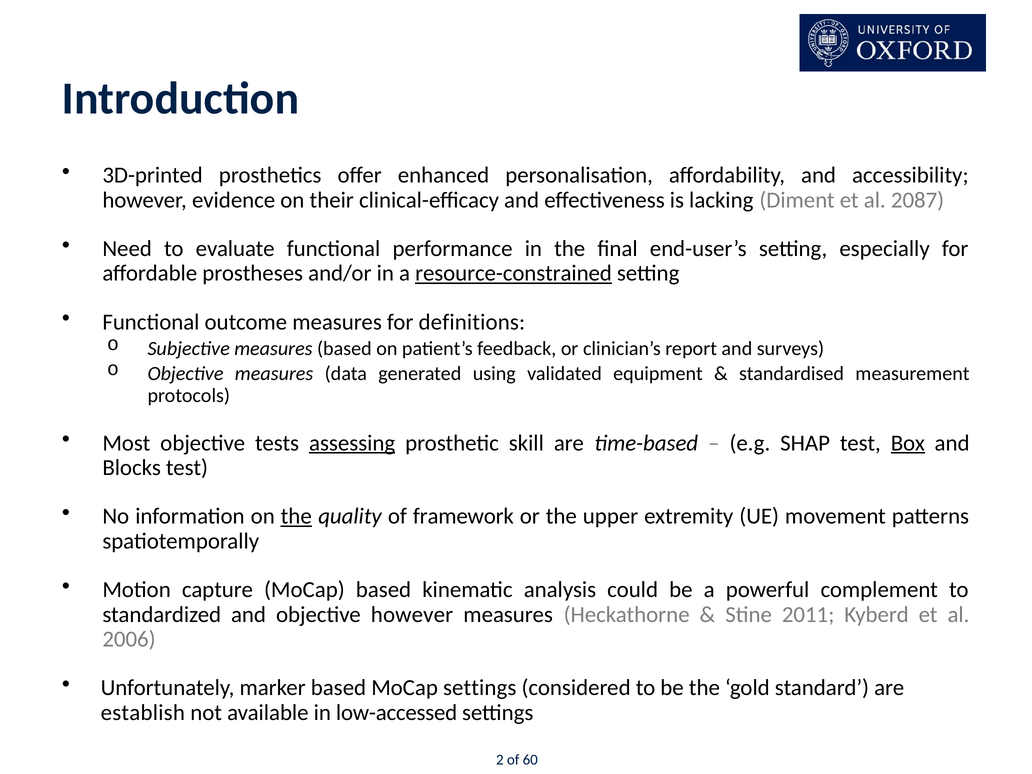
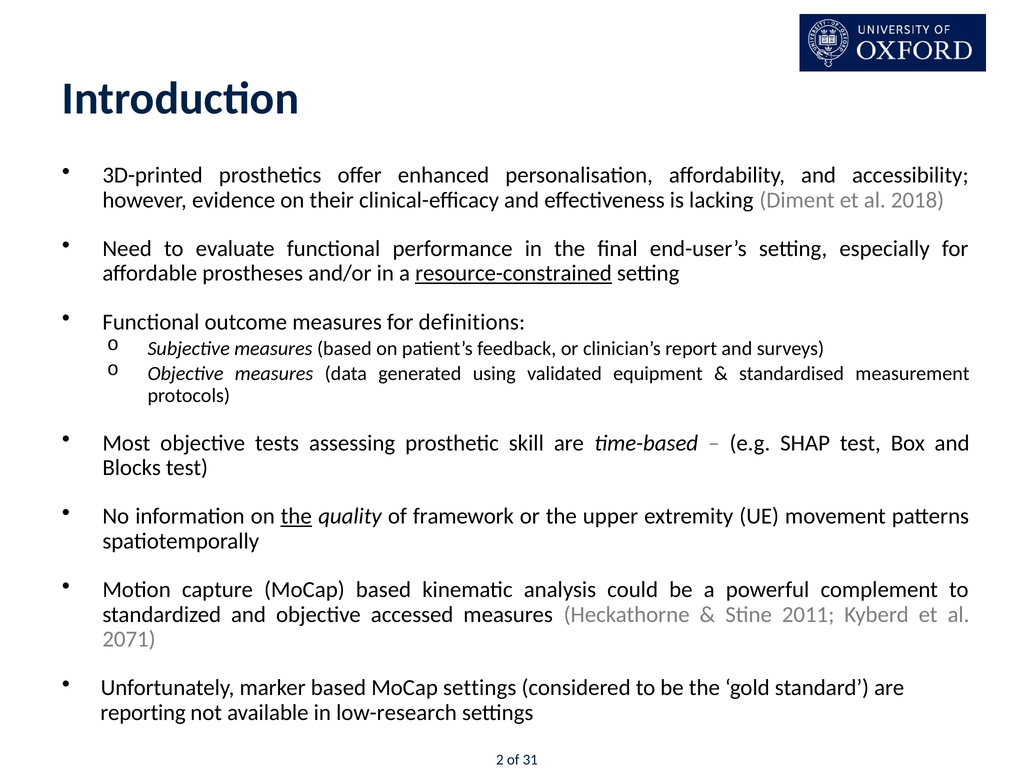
2087: 2087 -> 2018 (918, 200)
assessing underline: present -> none (352, 443)
Box underline: present -> none (908, 443)
objective however: however -> accessed (412, 615)
2006: 2006 -> 2071 (129, 639)
establish: establish -> reporting (143, 713)
low-accessed: low-accessed -> low-research (396, 713)
60: 60 -> 31 (530, 760)
